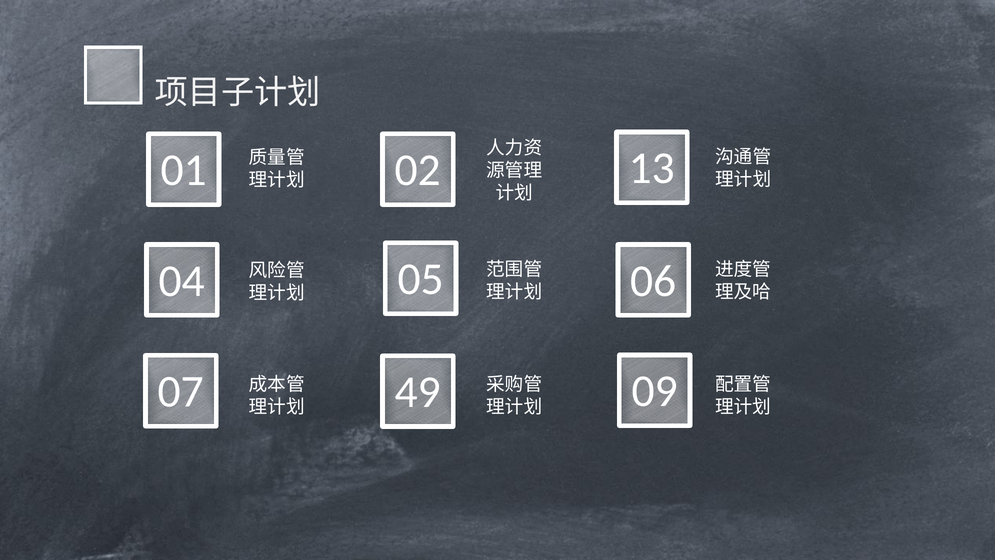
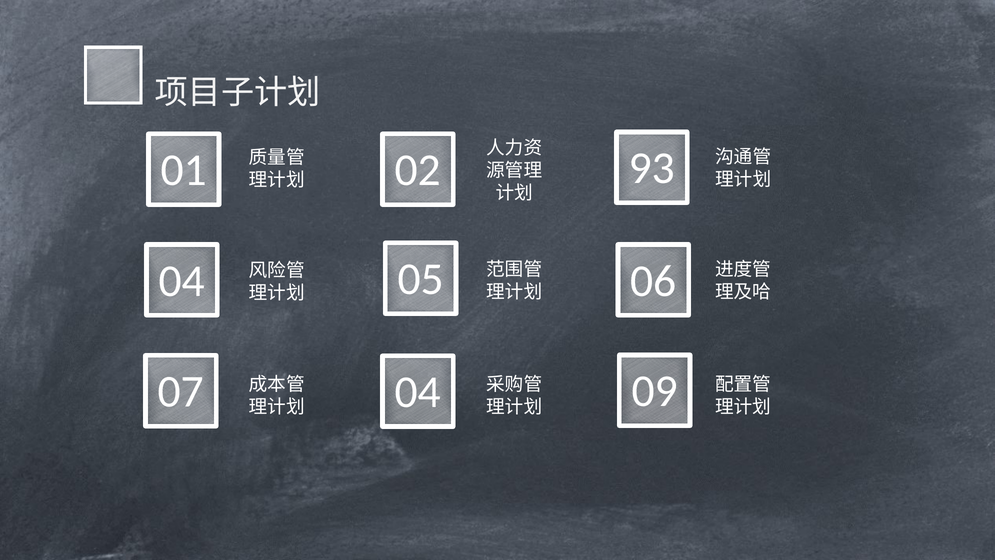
13: 13 -> 93 (652, 168)
07 49: 49 -> 04 (418, 392)
